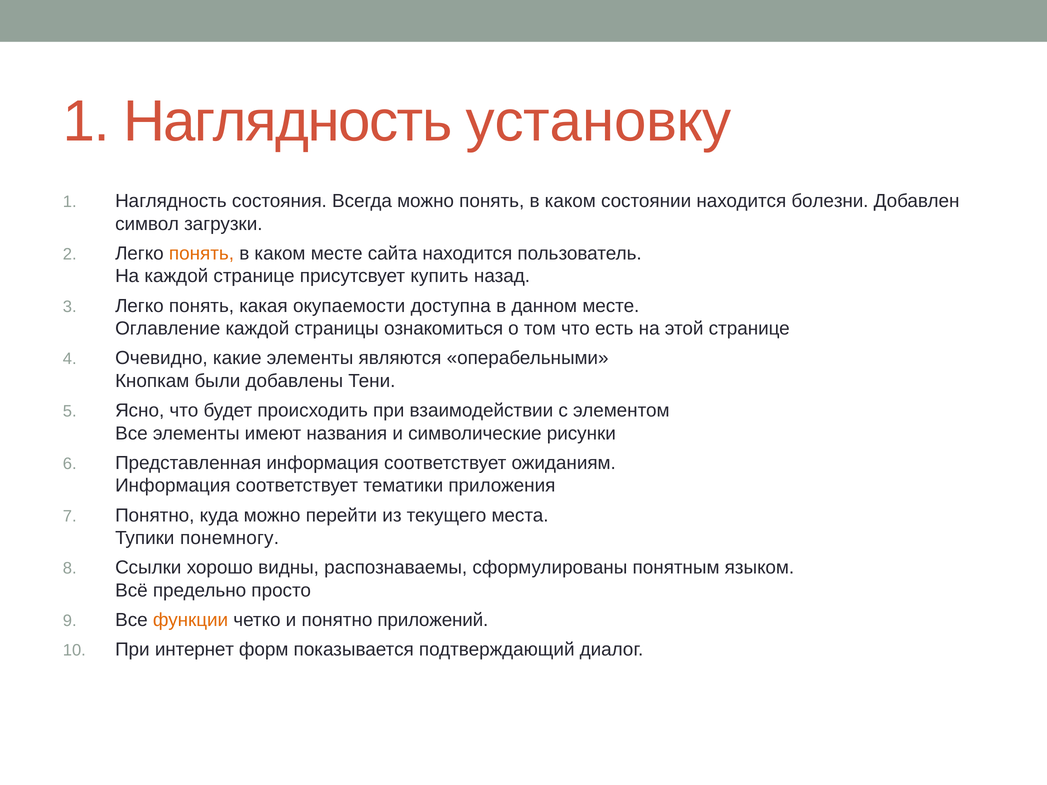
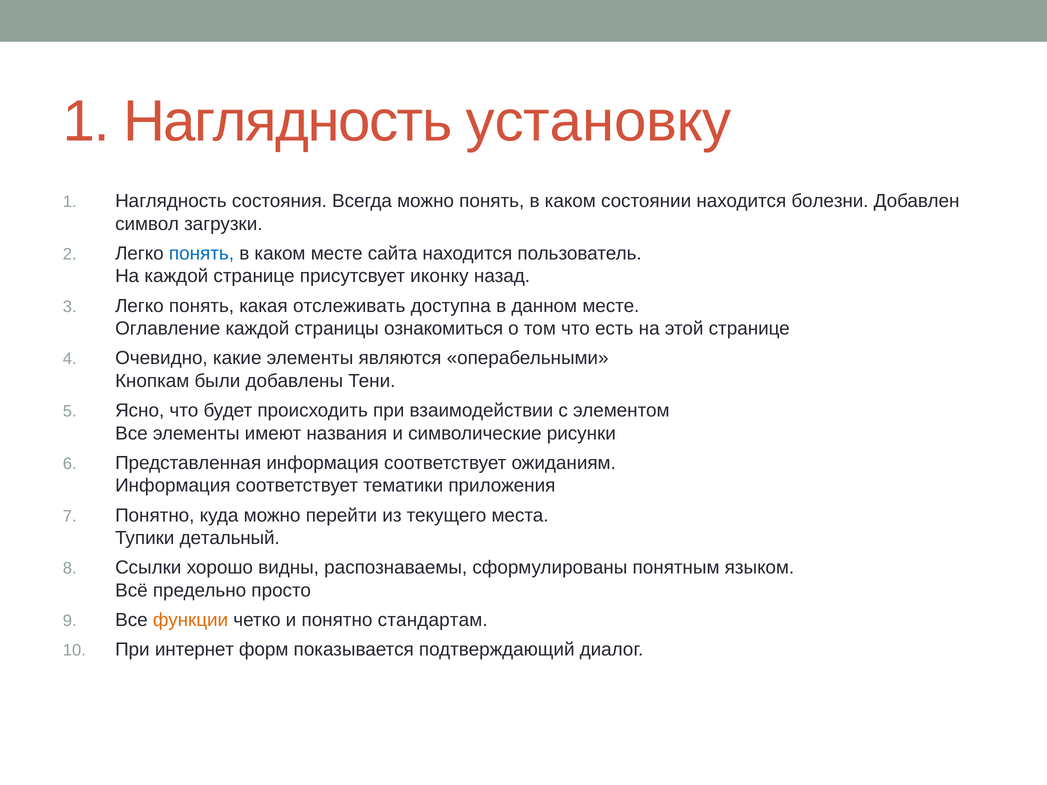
понять colour: orange -> blue (201, 254)
купить: купить -> иконку (439, 276)
окупаемости: окупаемости -> отслеживать (349, 306)
понемногу: понемногу -> детальный (230, 538)
приложений: приложений -> стандартам (433, 620)
